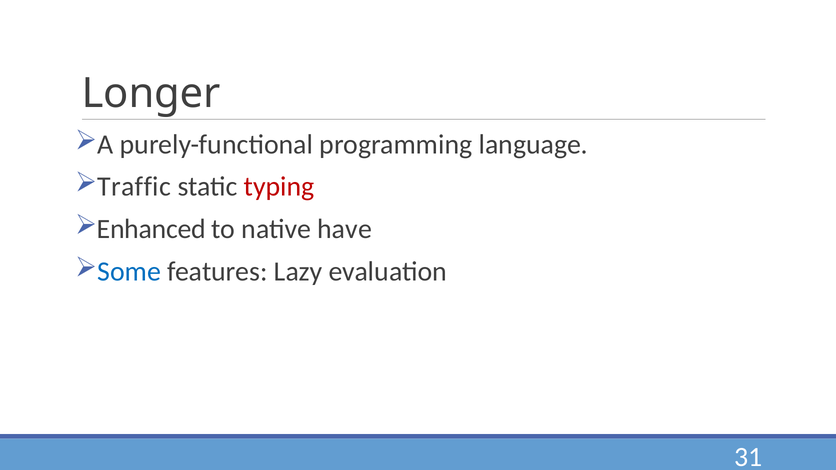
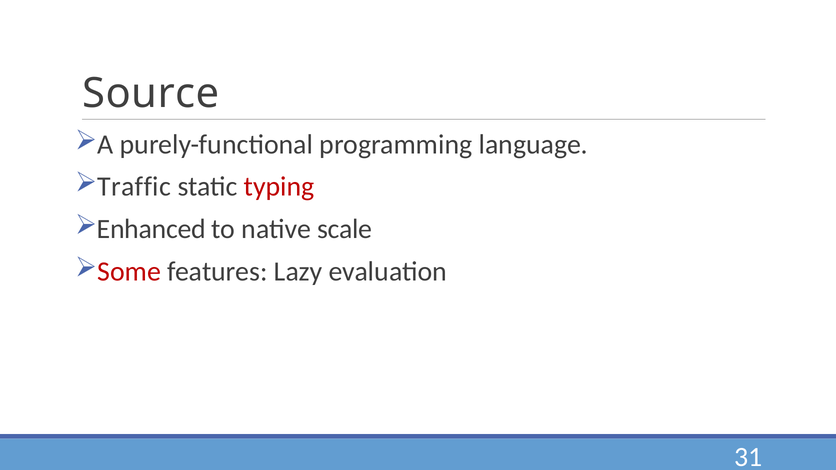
Longer: Longer -> Source (151, 94)
have: have -> scale (345, 229)
Some colour: blue -> red (129, 272)
